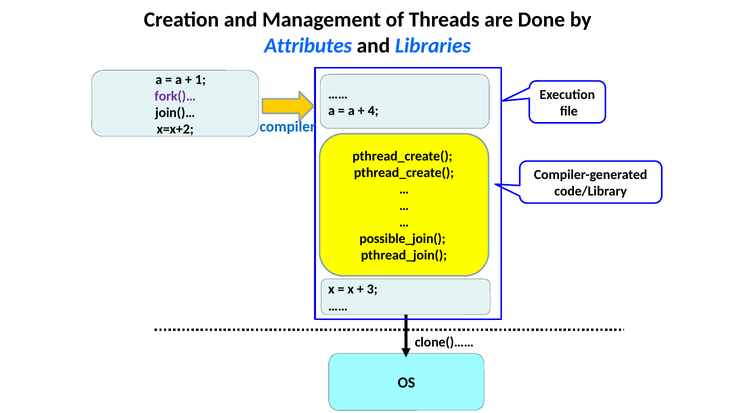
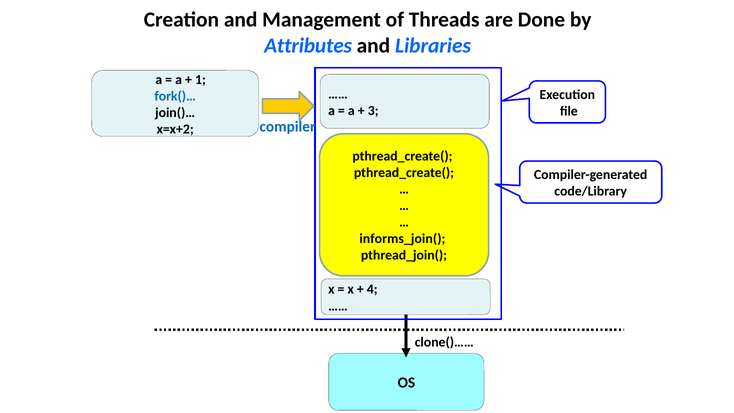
fork()… colour: purple -> blue (175, 96)
4: 4 -> 3 (373, 111)
possible_join(: possible_join( -> informs_join( (402, 239)
3: 3 -> 4 (372, 289)
